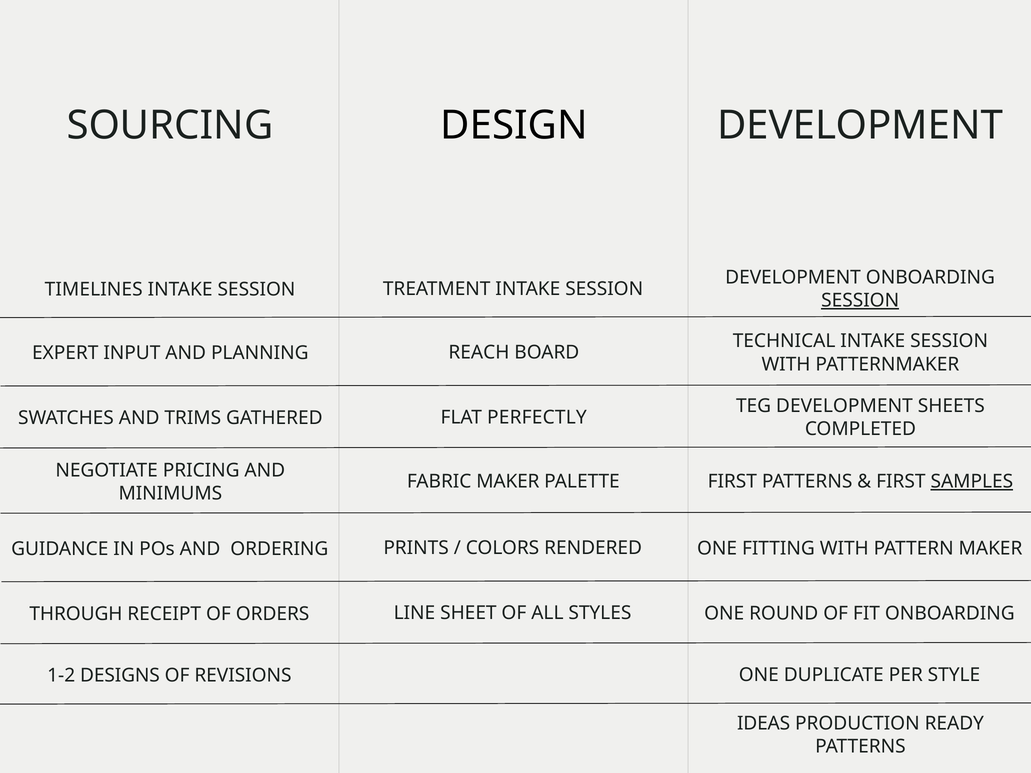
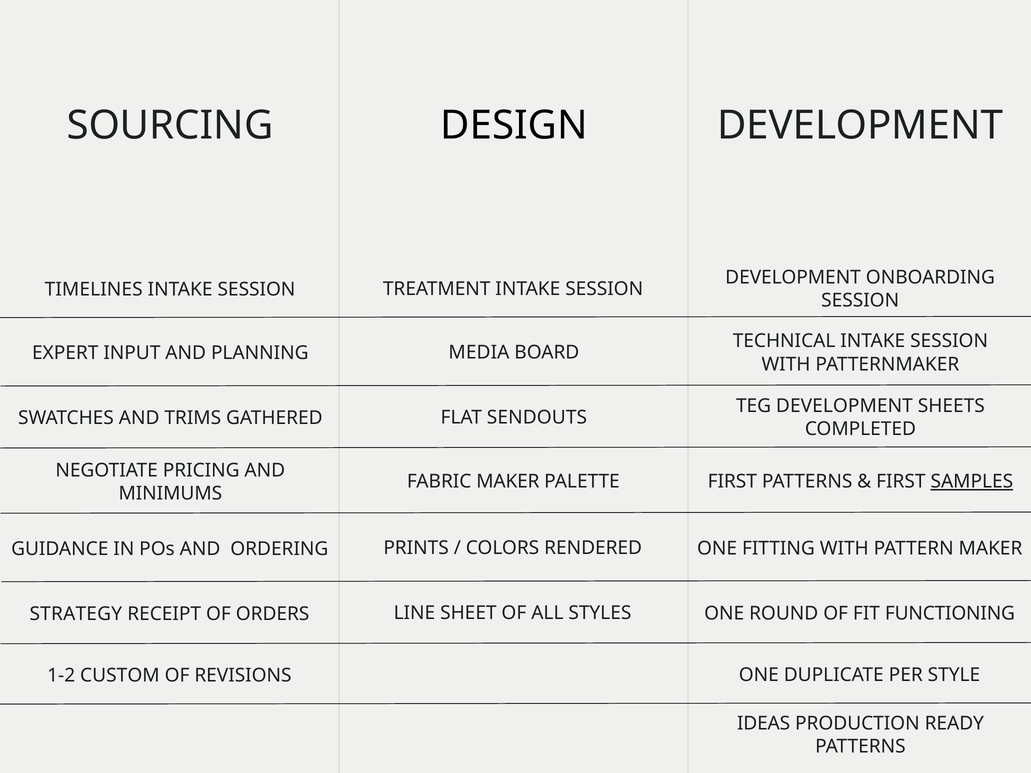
SESSION underline: present -> none (860, 301)
REACH: REACH -> MEDIA (479, 353)
PERFECTLY: PERFECTLY -> SENDOUTS (537, 418)
FIT ONBOARDING: ONBOARDING -> FUNCTIONING (950, 614)
THROUGH: THROUGH -> STRATEGY (76, 614)
DESIGNS: DESIGNS -> CUSTOM (120, 676)
